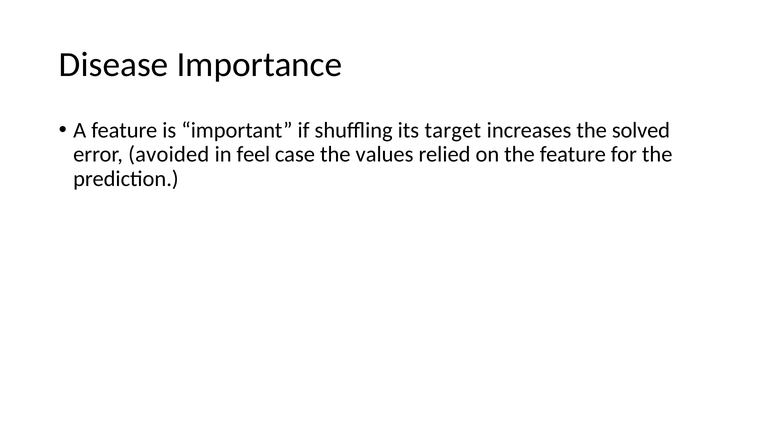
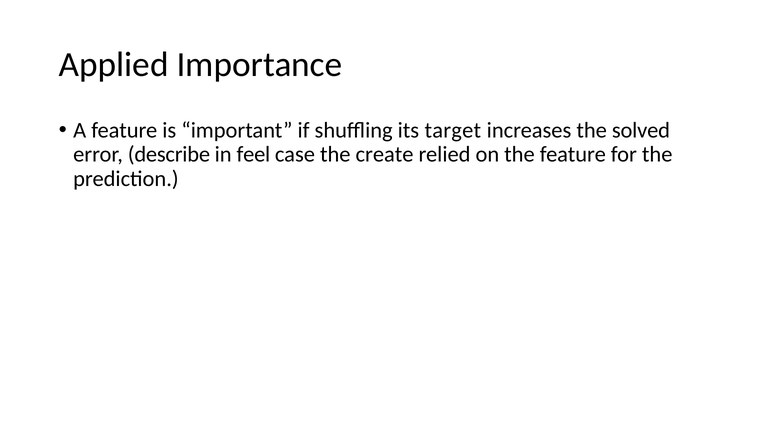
Disease: Disease -> Applied (114, 65)
avoided: avoided -> describe (169, 155)
values: values -> create (385, 155)
